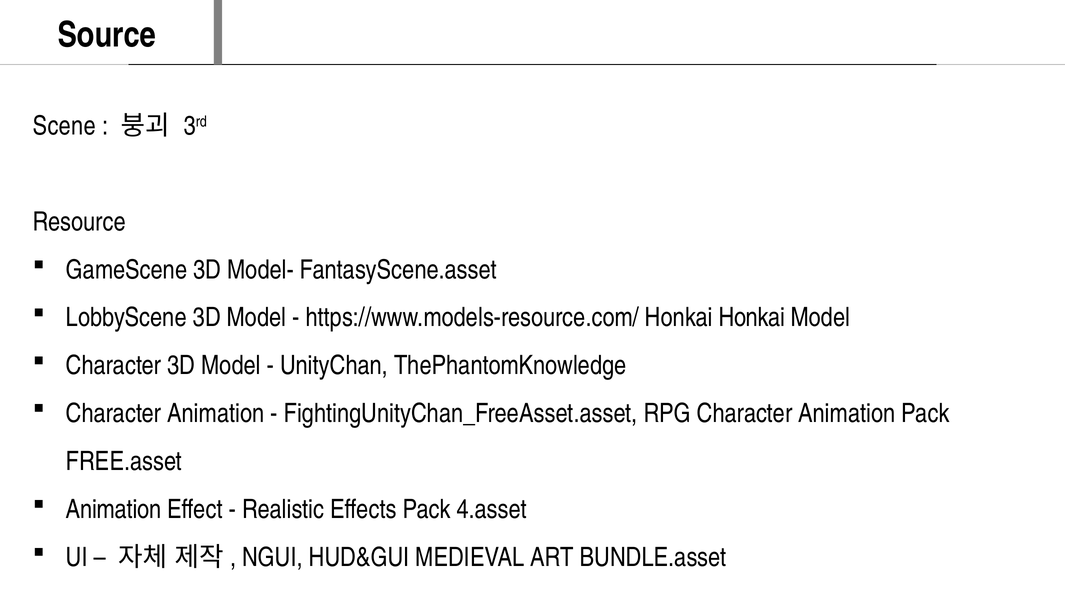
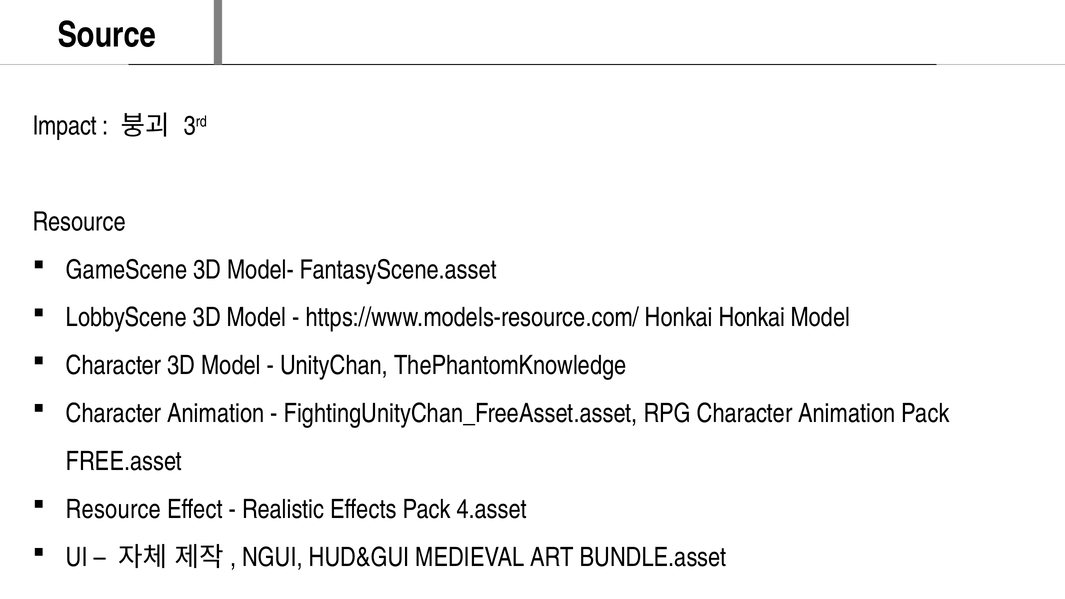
Scene: Scene -> Impact (65, 126)
Animation: Animation -> Resource (113, 509)
